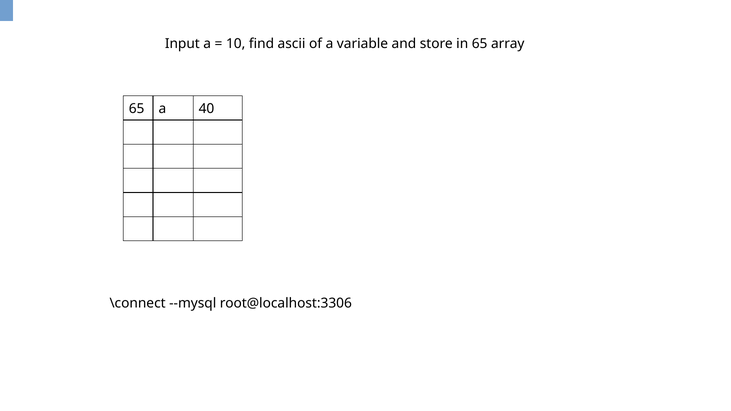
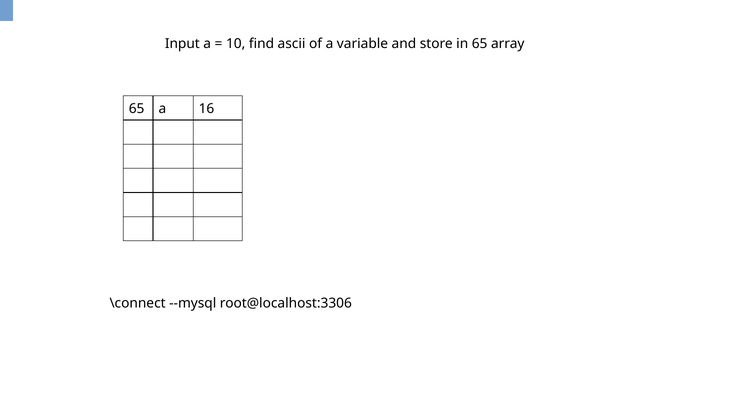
40: 40 -> 16 (207, 109)
